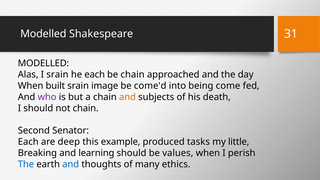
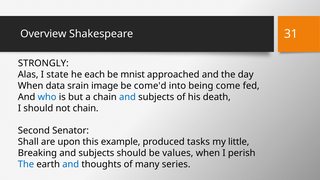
Modelled: Modelled -> Overview (43, 34)
MODELLED: MODELLED -> STRONGLY (43, 63)
I srain: srain -> state (57, 75)
be chain: chain -> mnist (133, 75)
built: built -> data (55, 86)
who colour: purple -> blue (47, 97)
and colour: orange -> blue (127, 97)
Each: Each -> Shall (28, 142)
deep: deep -> upon (69, 142)
Breaking and learning: learning -> subjects (96, 153)
ethics: ethics -> series (176, 164)
